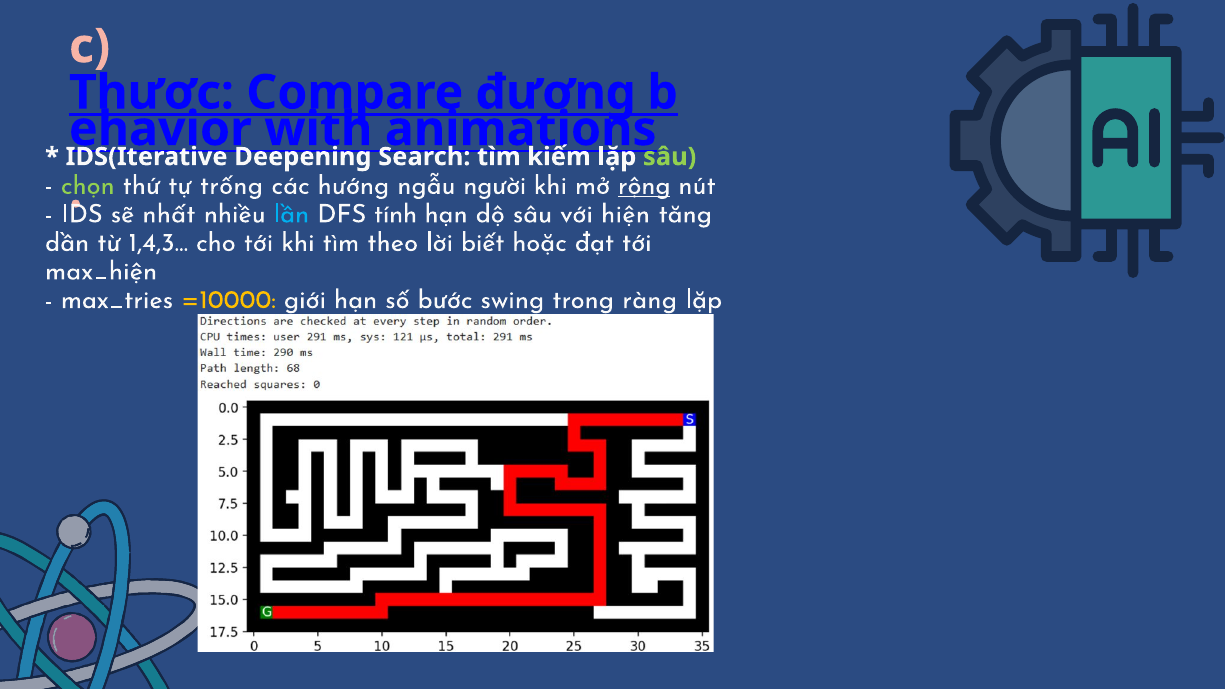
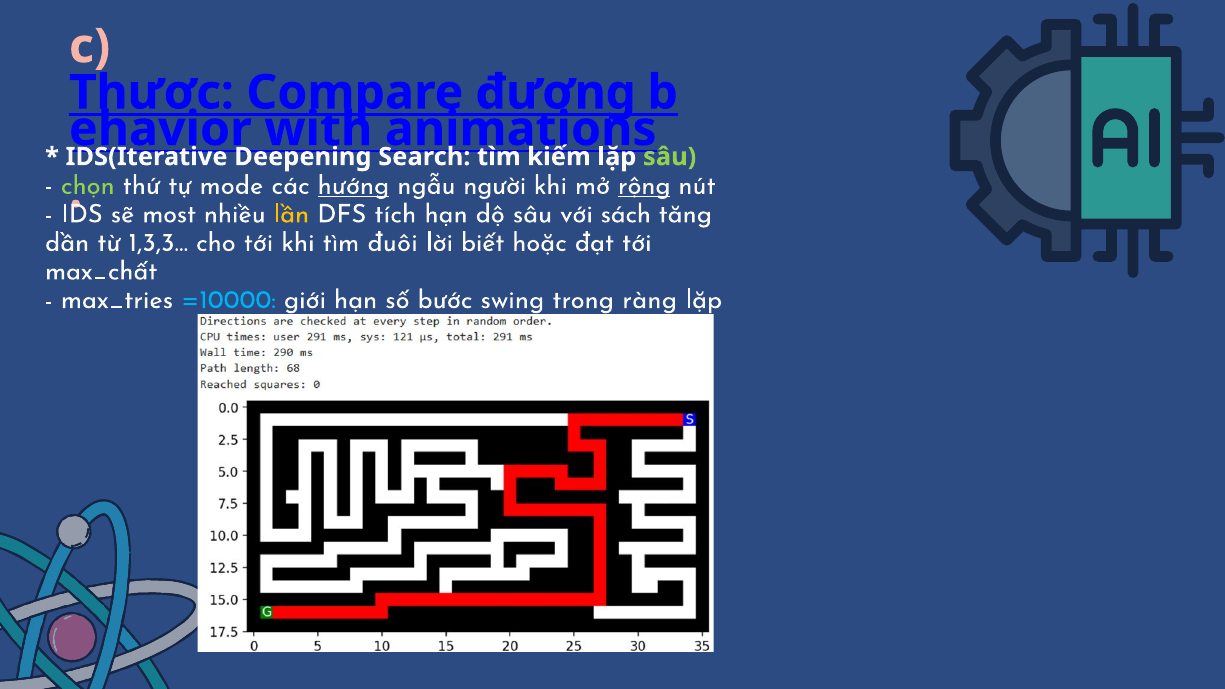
trống: trống -> mode (231, 185)
hướng underline: none -> present (353, 185)
nhất: nhất -> most (169, 214)
lần colour: light blue -> yellow (291, 214)
tính: tính -> tích (395, 214)
hiện: hiện -> sách (626, 214)
1,4,3…: 1,4,3… -> 1,3,3… (158, 243)
theo: theo -> đuôi (393, 243)
max_hiện: max_hiện -> max_chất (101, 271)
=10000 colour: yellow -> light blue (228, 300)
